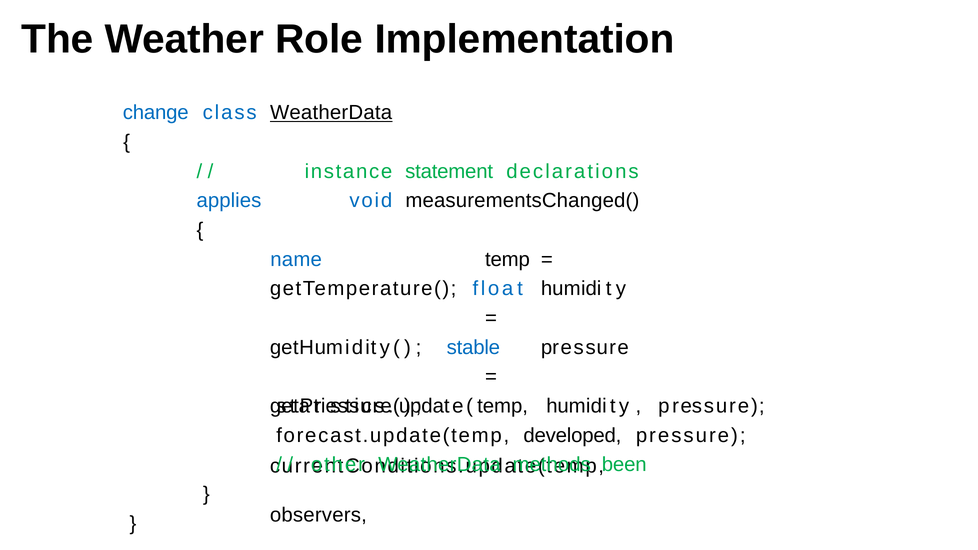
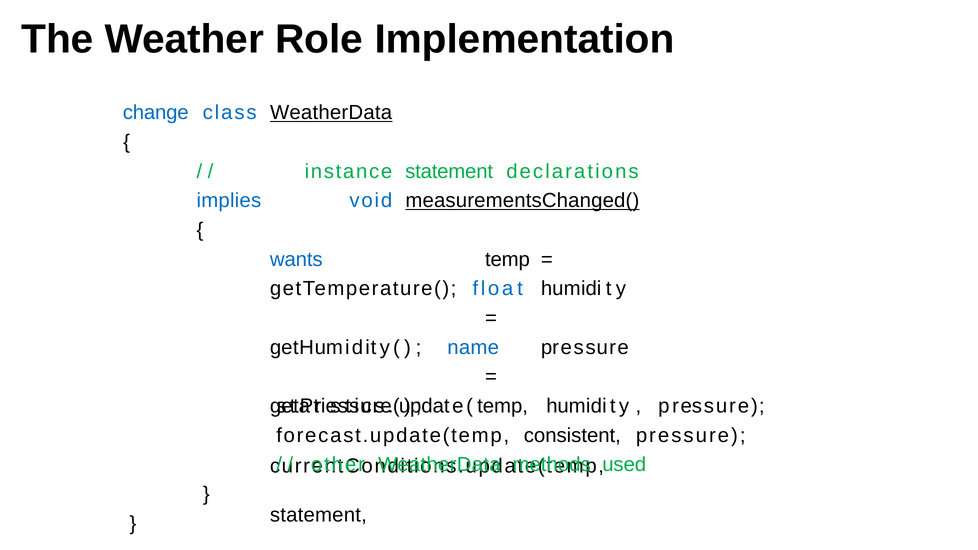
applies: applies -> implies (229, 201)
measurementsChanged( underline: none -> present (522, 201)
name: name -> wants (296, 259)
stable: stable -> name (473, 347)
developed: developed -> consistent (572, 435)
been: been -> used (624, 465)
observers: observers -> statement (318, 515)
